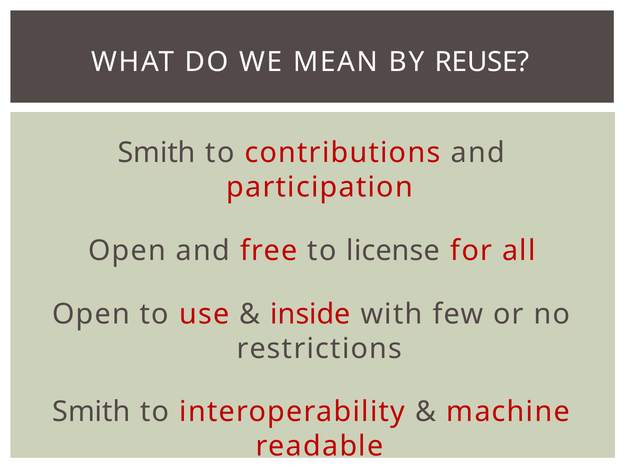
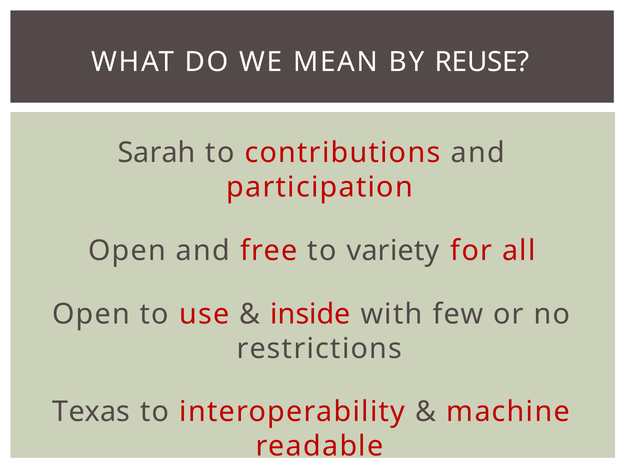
Smith: Smith -> Sarah (157, 153)
license: license -> variety (393, 250)
Smith: Smith -> Texas (91, 412)
